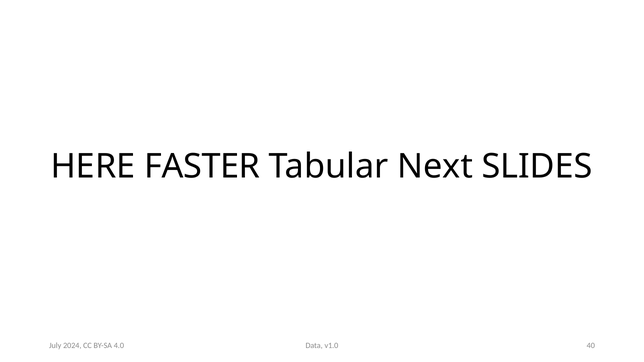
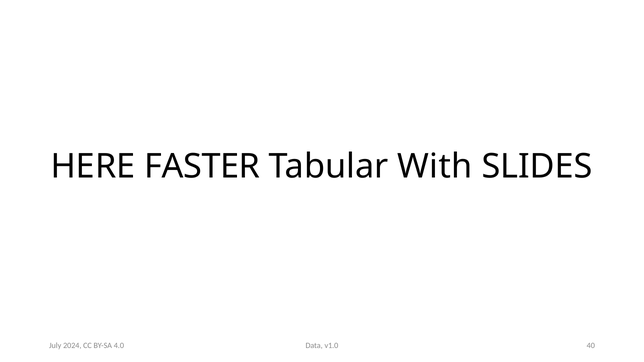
Next: Next -> With (435, 167)
